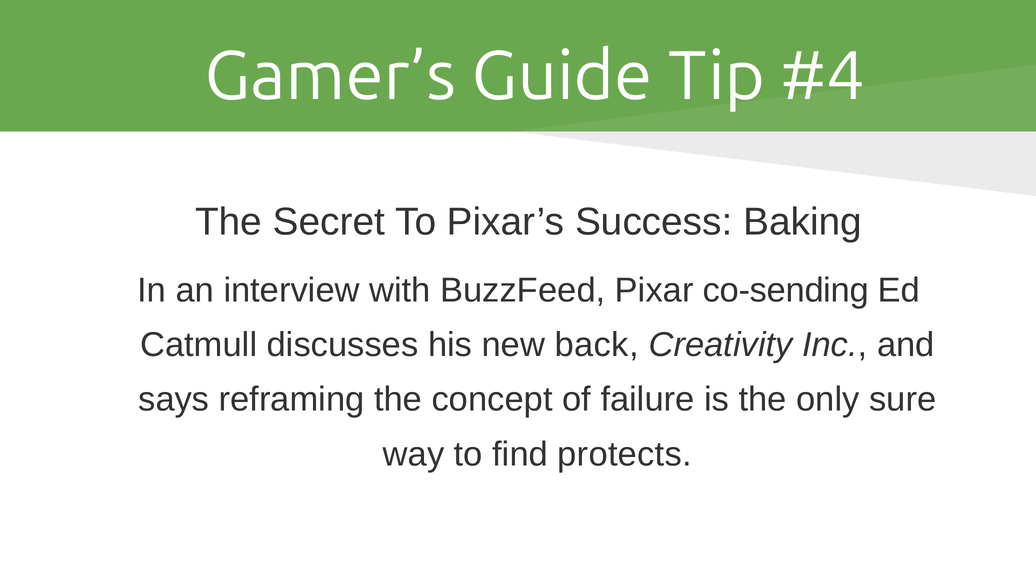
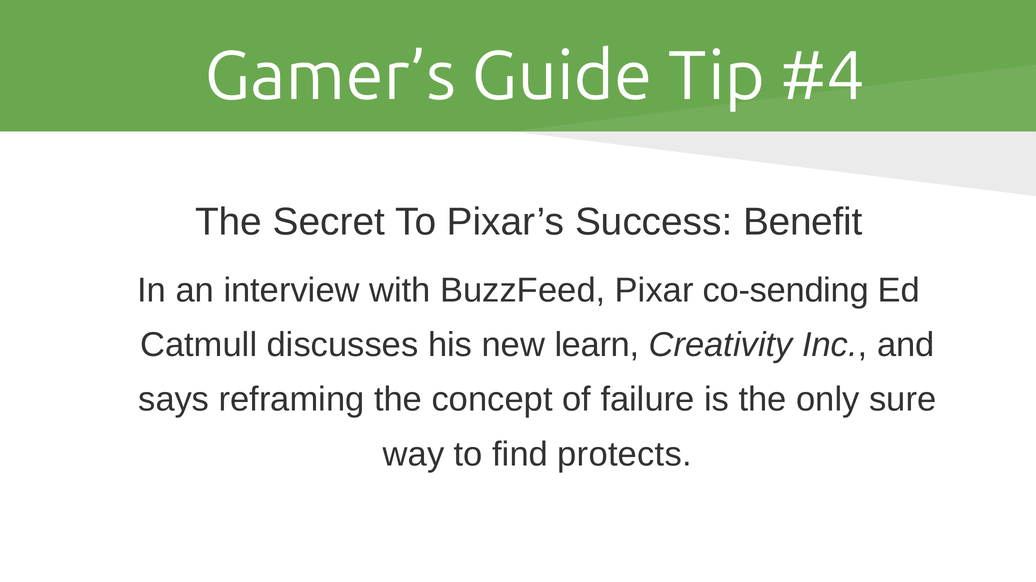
Baking: Baking -> Benefit (803, 222)
back: back -> learn (597, 345)
